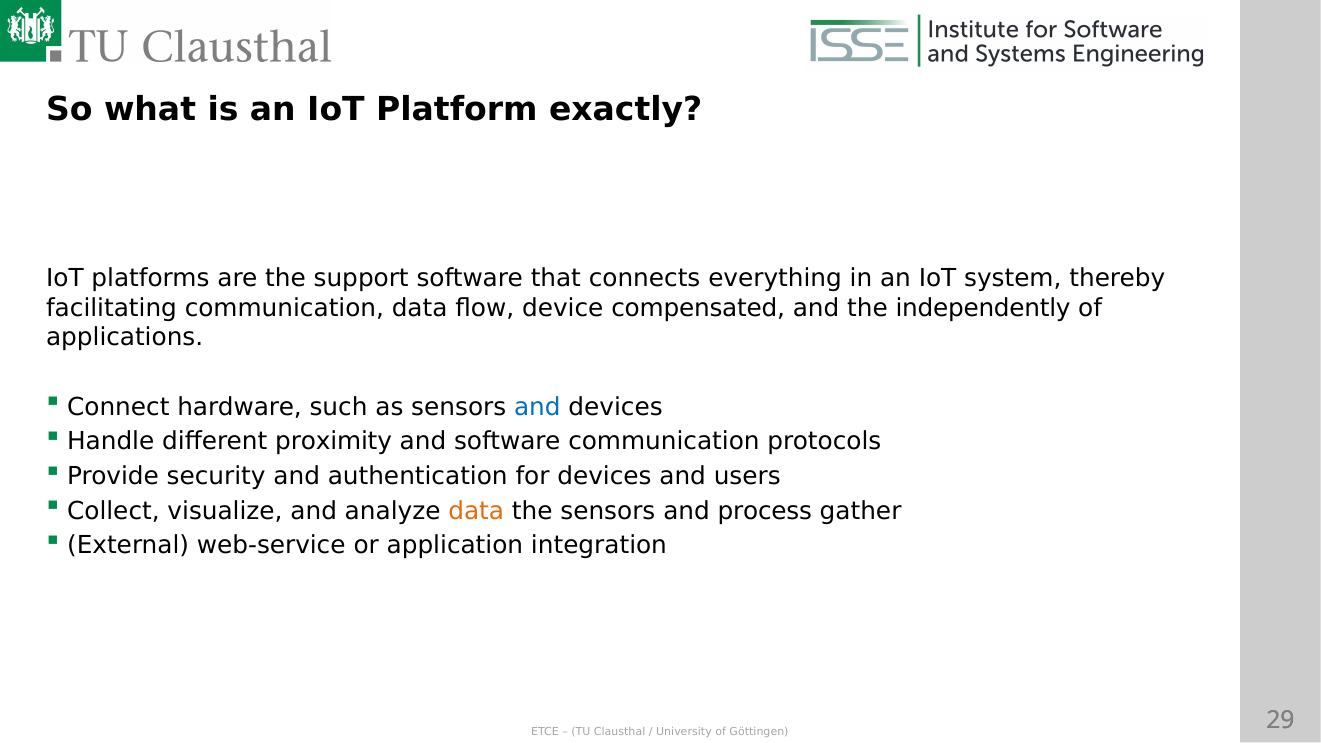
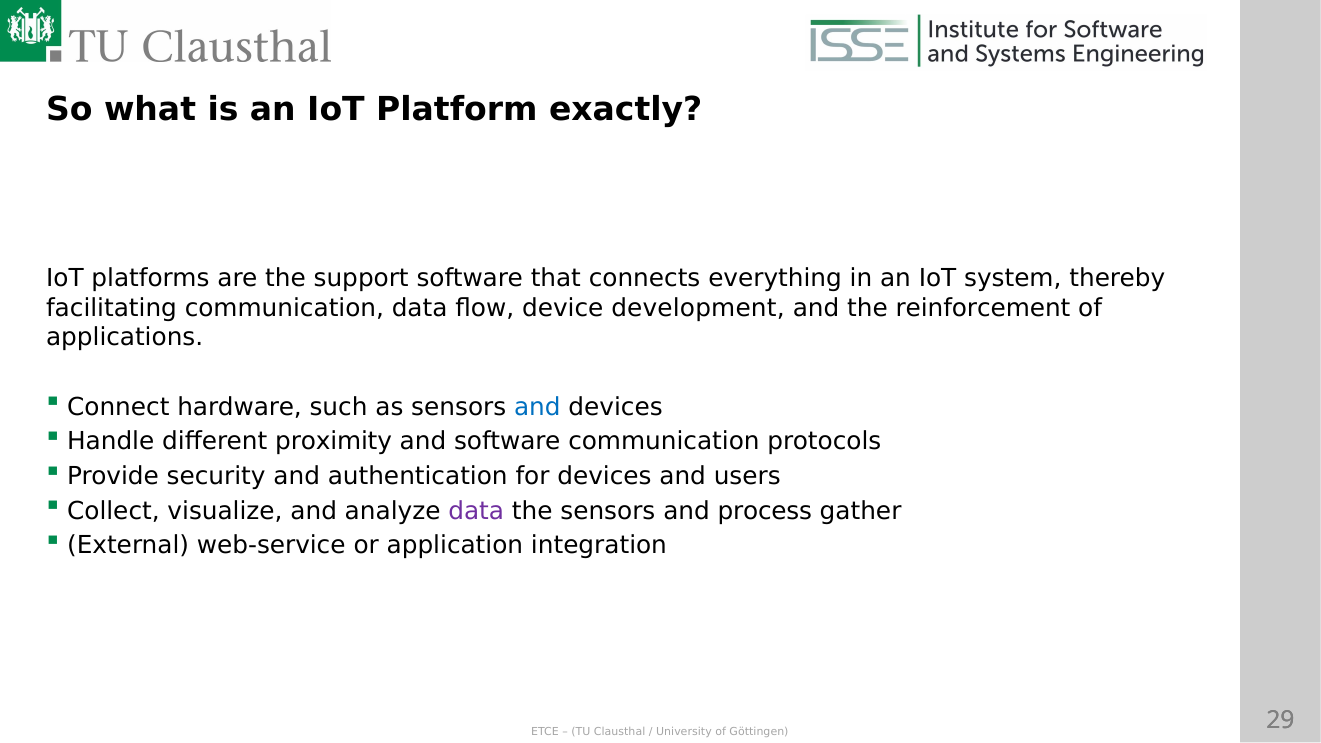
compensated: compensated -> development (698, 308)
independently: independently -> reinforcement (983, 308)
data colour: orange -> purple (476, 511)
